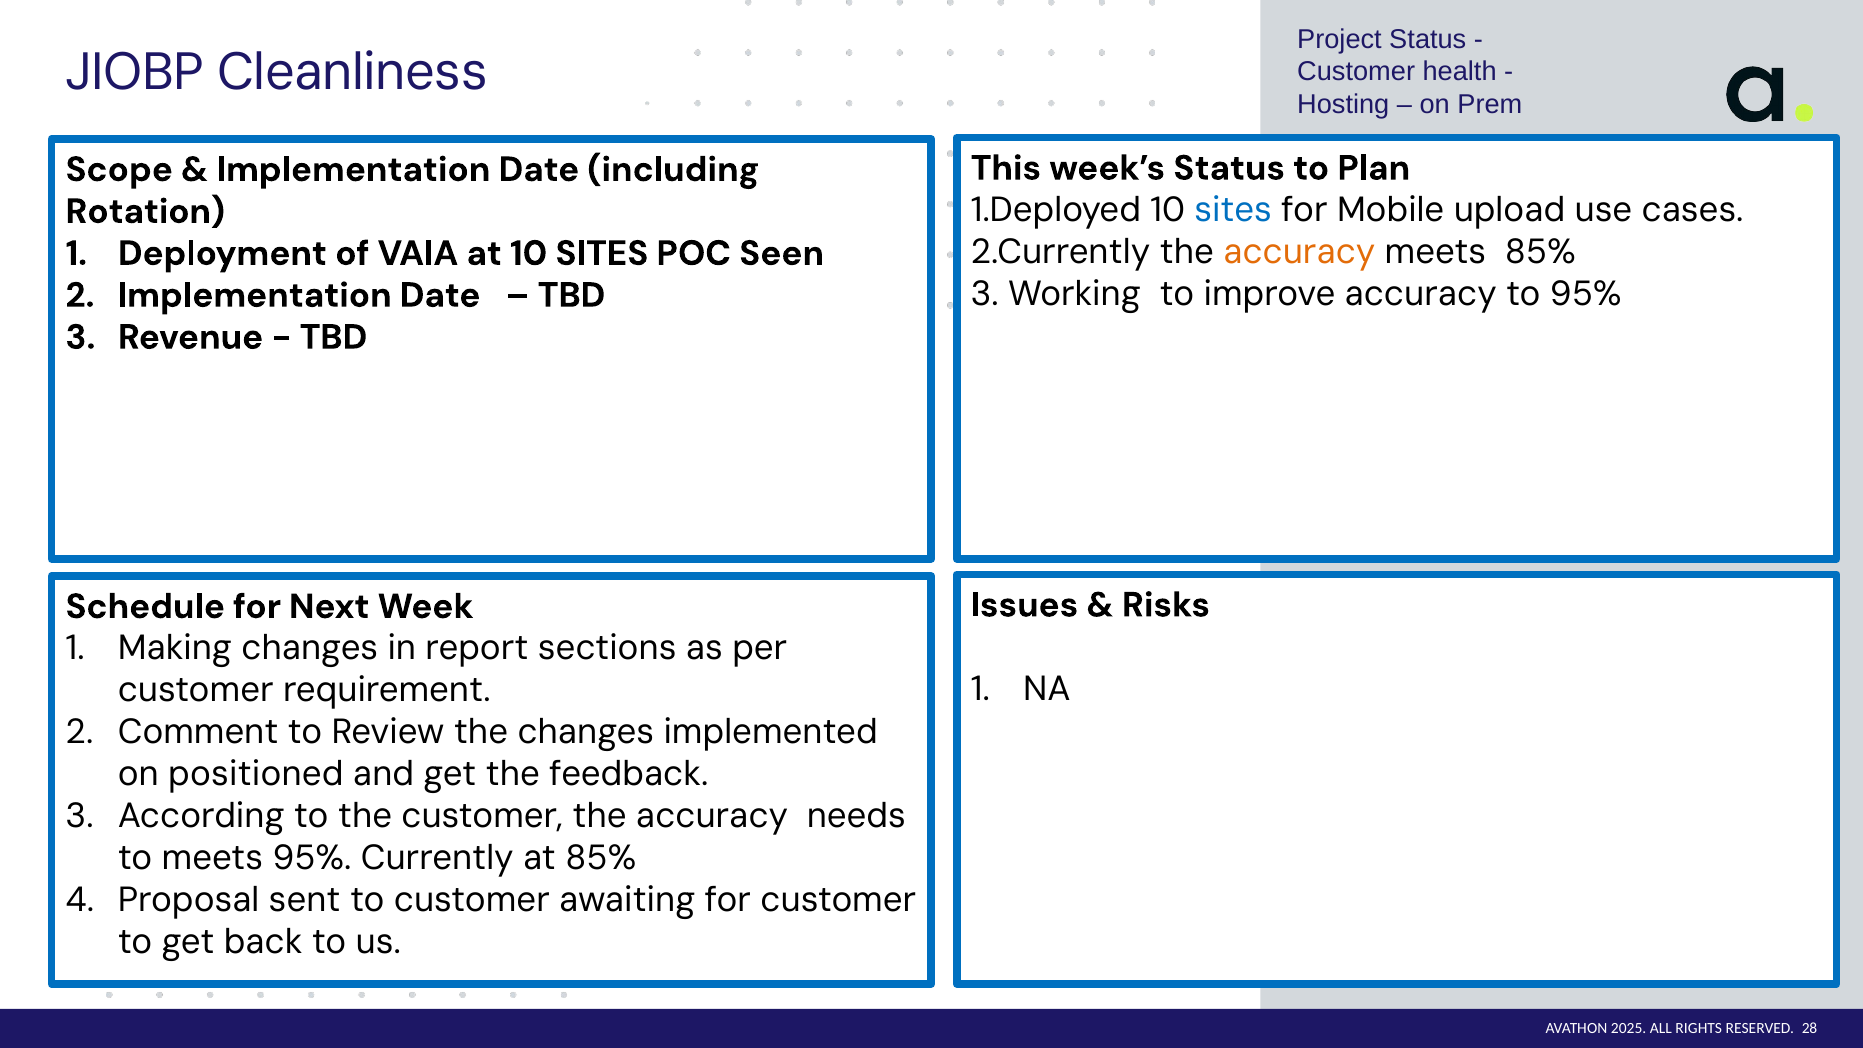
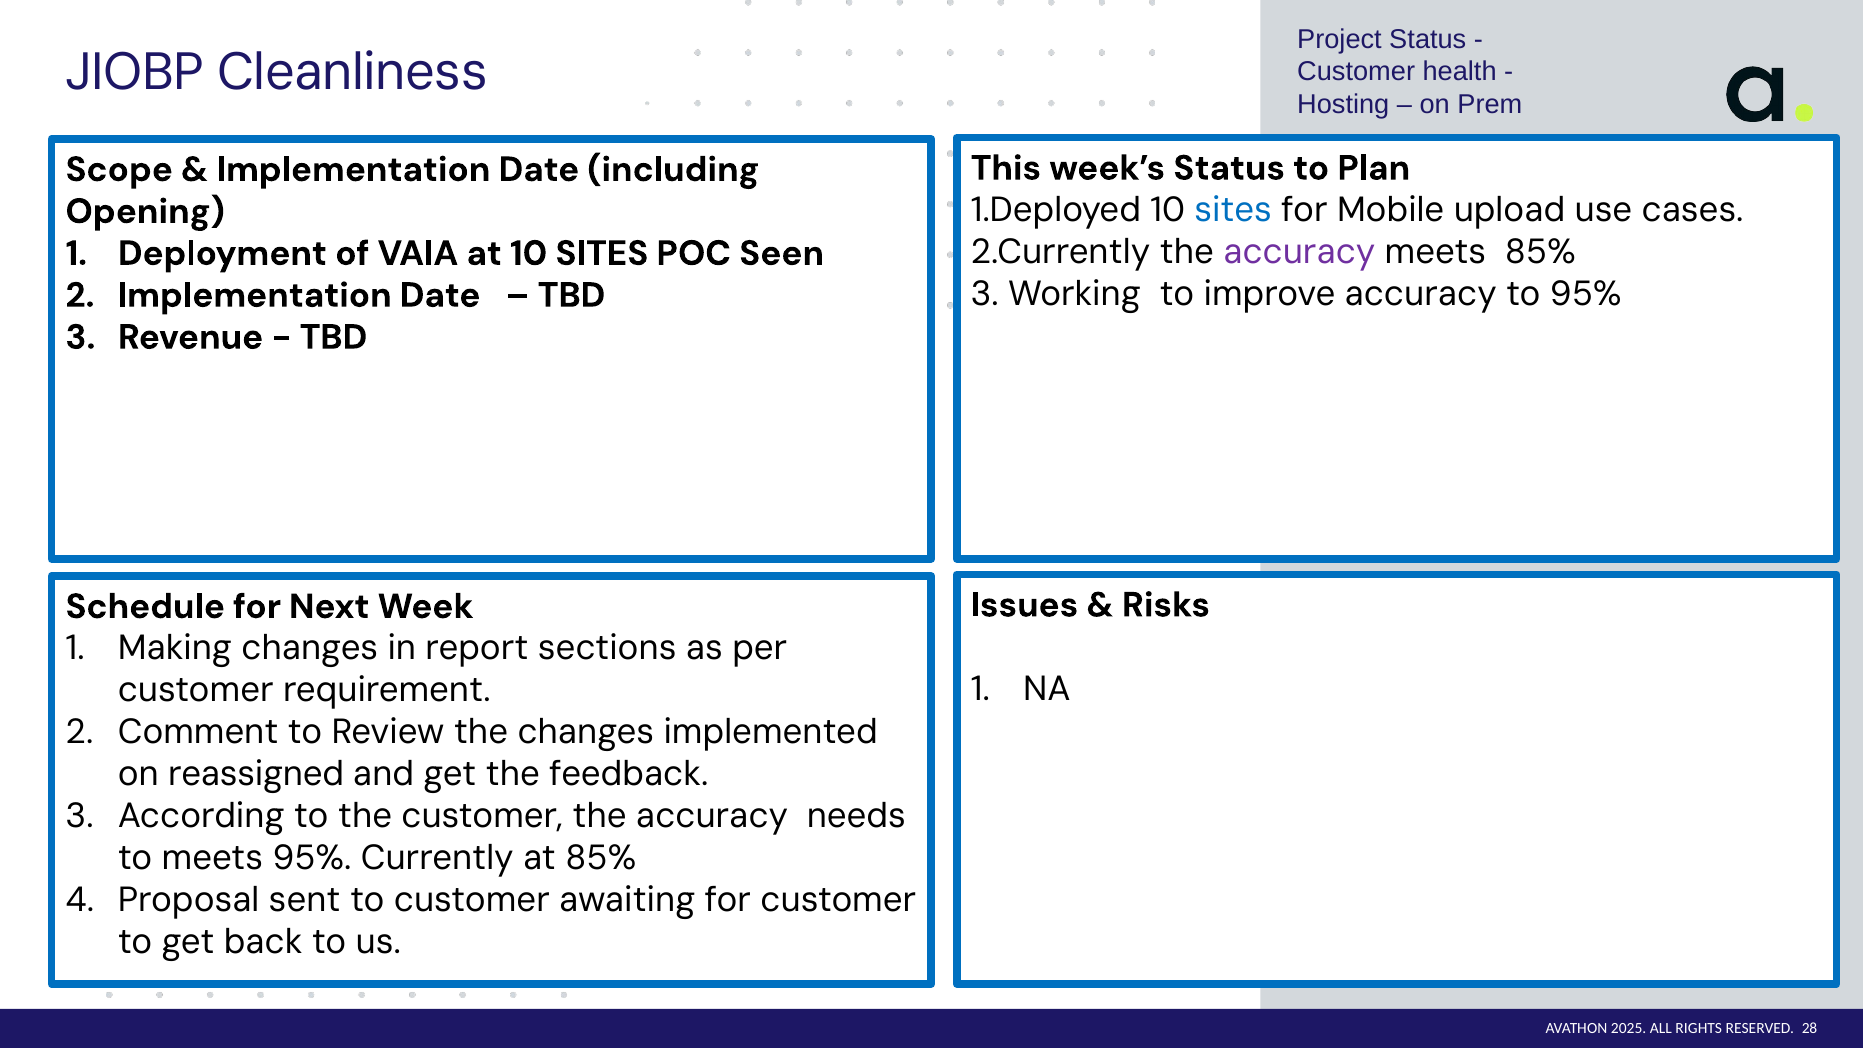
Rotation: Rotation -> Opening (145, 211)
accuracy colour: orange -> purple (1299, 252)
positioned: positioned -> reassigned (256, 774)
